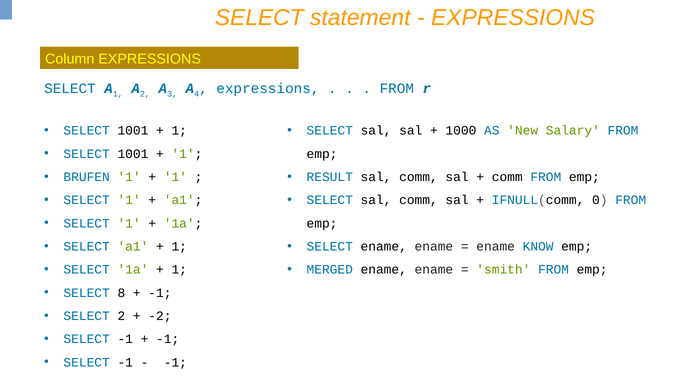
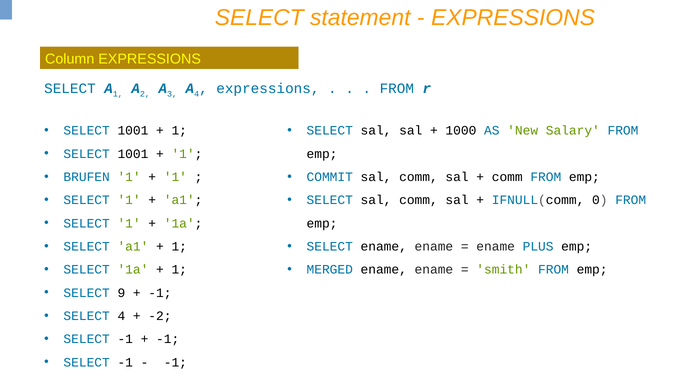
RESULT: RESULT -> COMMIT (330, 177)
KNOW: KNOW -> PLUS (538, 246)
8: 8 -> 9 (121, 293)
SELECT 2: 2 -> 4 (121, 316)
